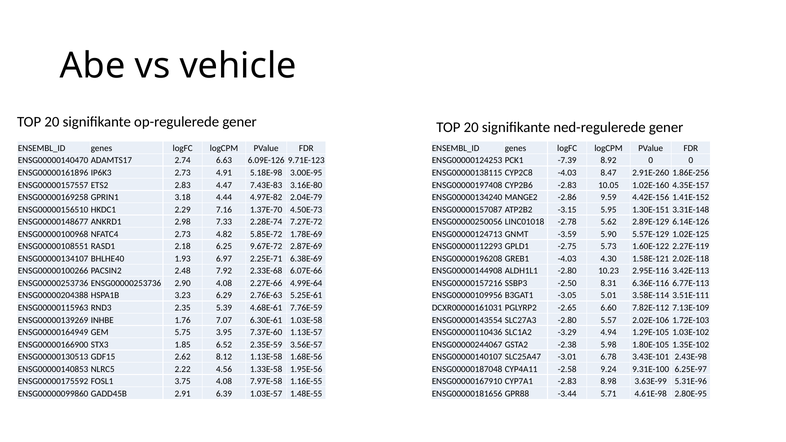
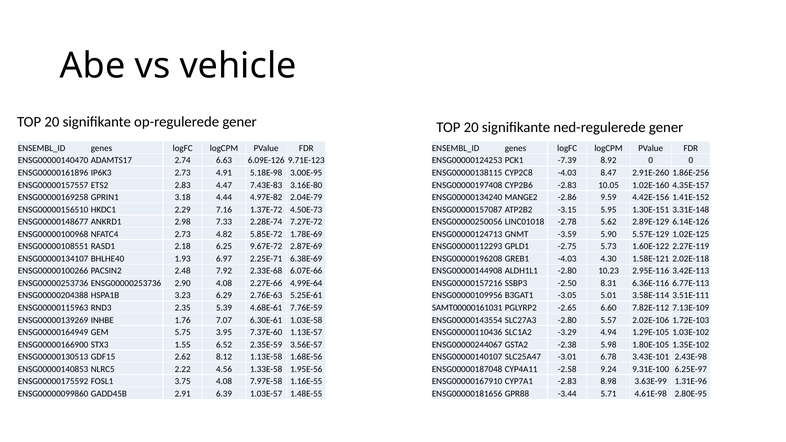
1.37E-70: 1.37E-70 -> 1.37E-72 (266, 210)
DCXR00000161031: DCXR00000161031 -> SAMT00000161031 (467, 308)
1.85: 1.85 -> 1.55 (183, 345)
5.31E-96: 5.31E-96 -> 1.31E-96 (691, 382)
